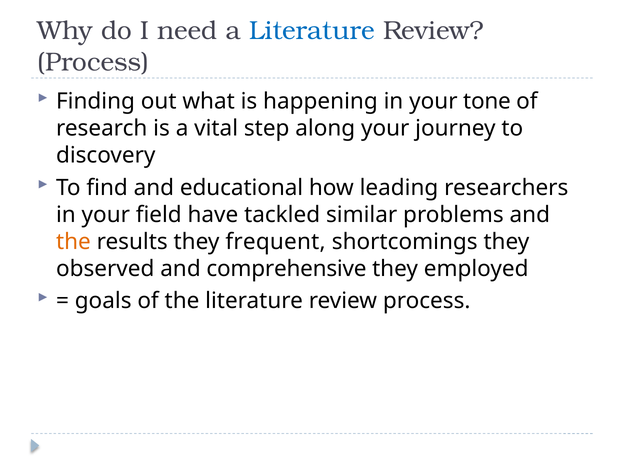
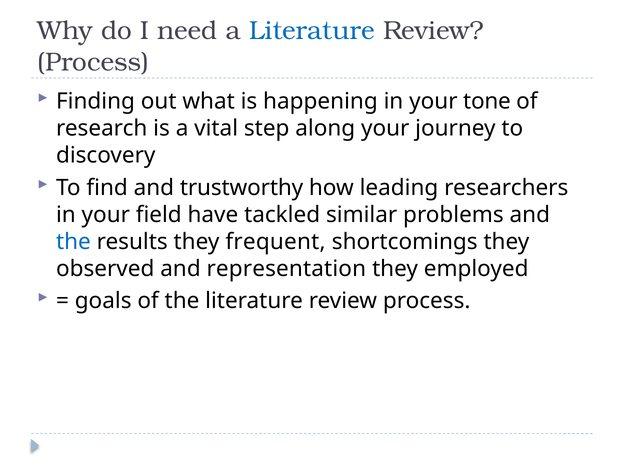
educational: educational -> trustworthy (242, 188)
the colour: orange -> blue (73, 242)
comprehensive: comprehensive -> representation (286, 269)
